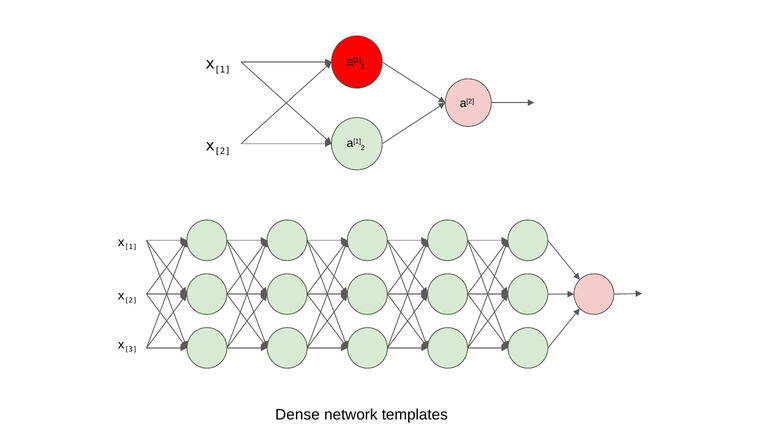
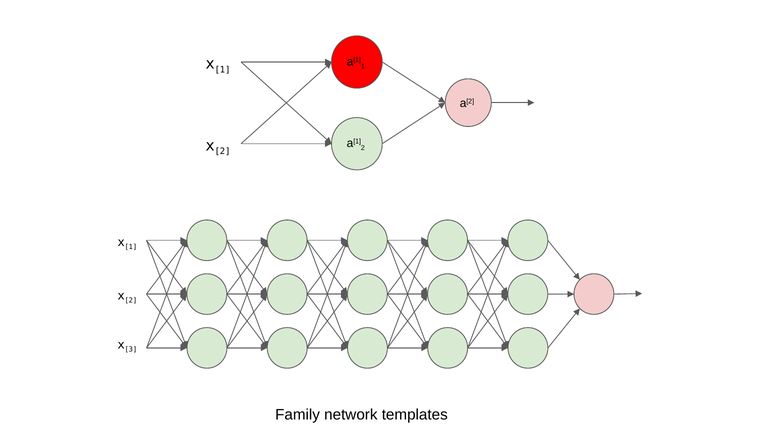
Dense: Dense -> Family (298, 414)
